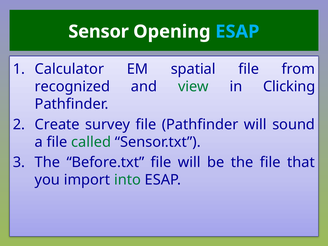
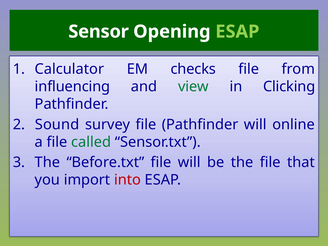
ESAP colour: light blue -> light green (237, 32)
spatial: spatial -> checks (193, 69)
recognized: recognized -> influencing (72, 87)
Create: Create -> Sound (57, 124)
sound: sound -> online (294, 124)
into colour: green -> red (127, 180)
